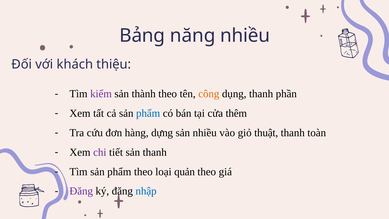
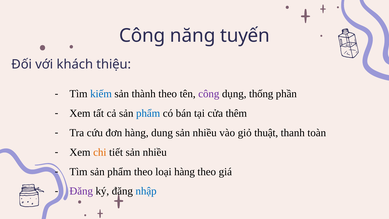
Bảng: Bảng -> Công (142, 35)
năng nhiều: nhiều -> tuyến (245, 35)
kiếm colour: purple -> blue (101, 94)
công colour: orange -> purple (209, 94)
dụng thanh: thanh -> thống (261, 94)
dựng: dựng -> dung (162, 133)
chi colour: purple -> orange (100, 152)
tiết sản thanh: thanh -> nhiều (155, 152)
loại quản: quản -> hàng (185, 172)
